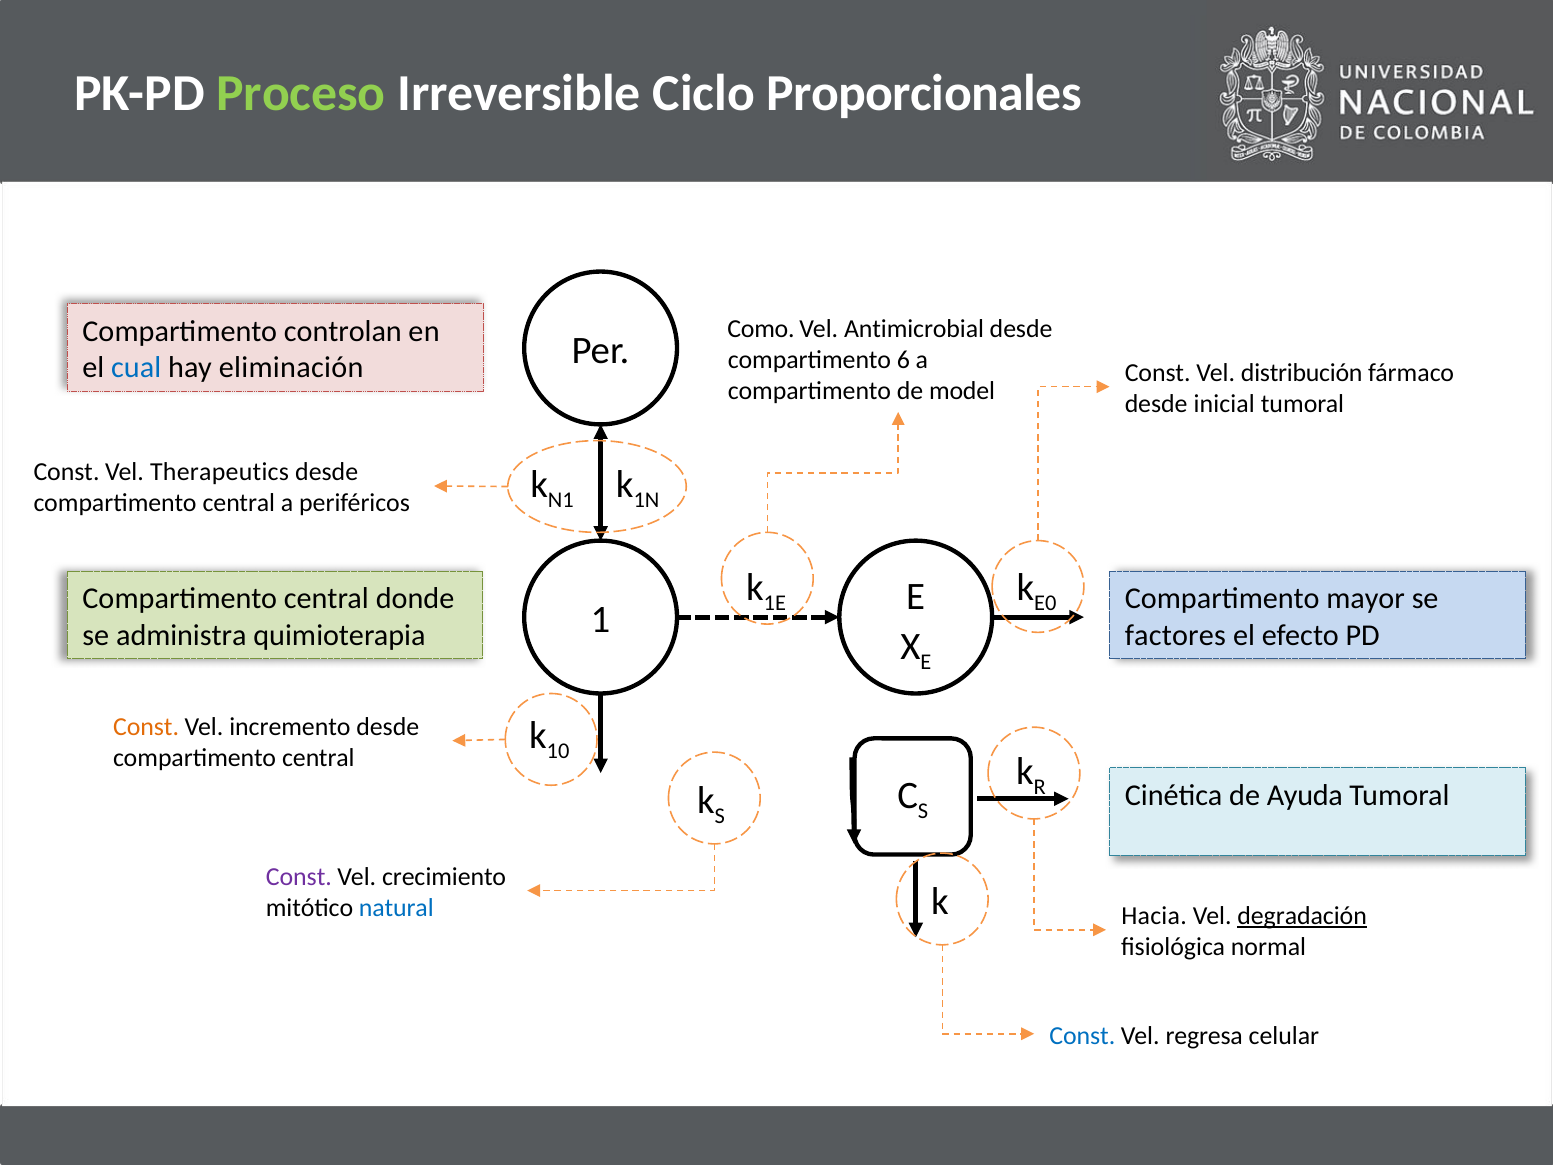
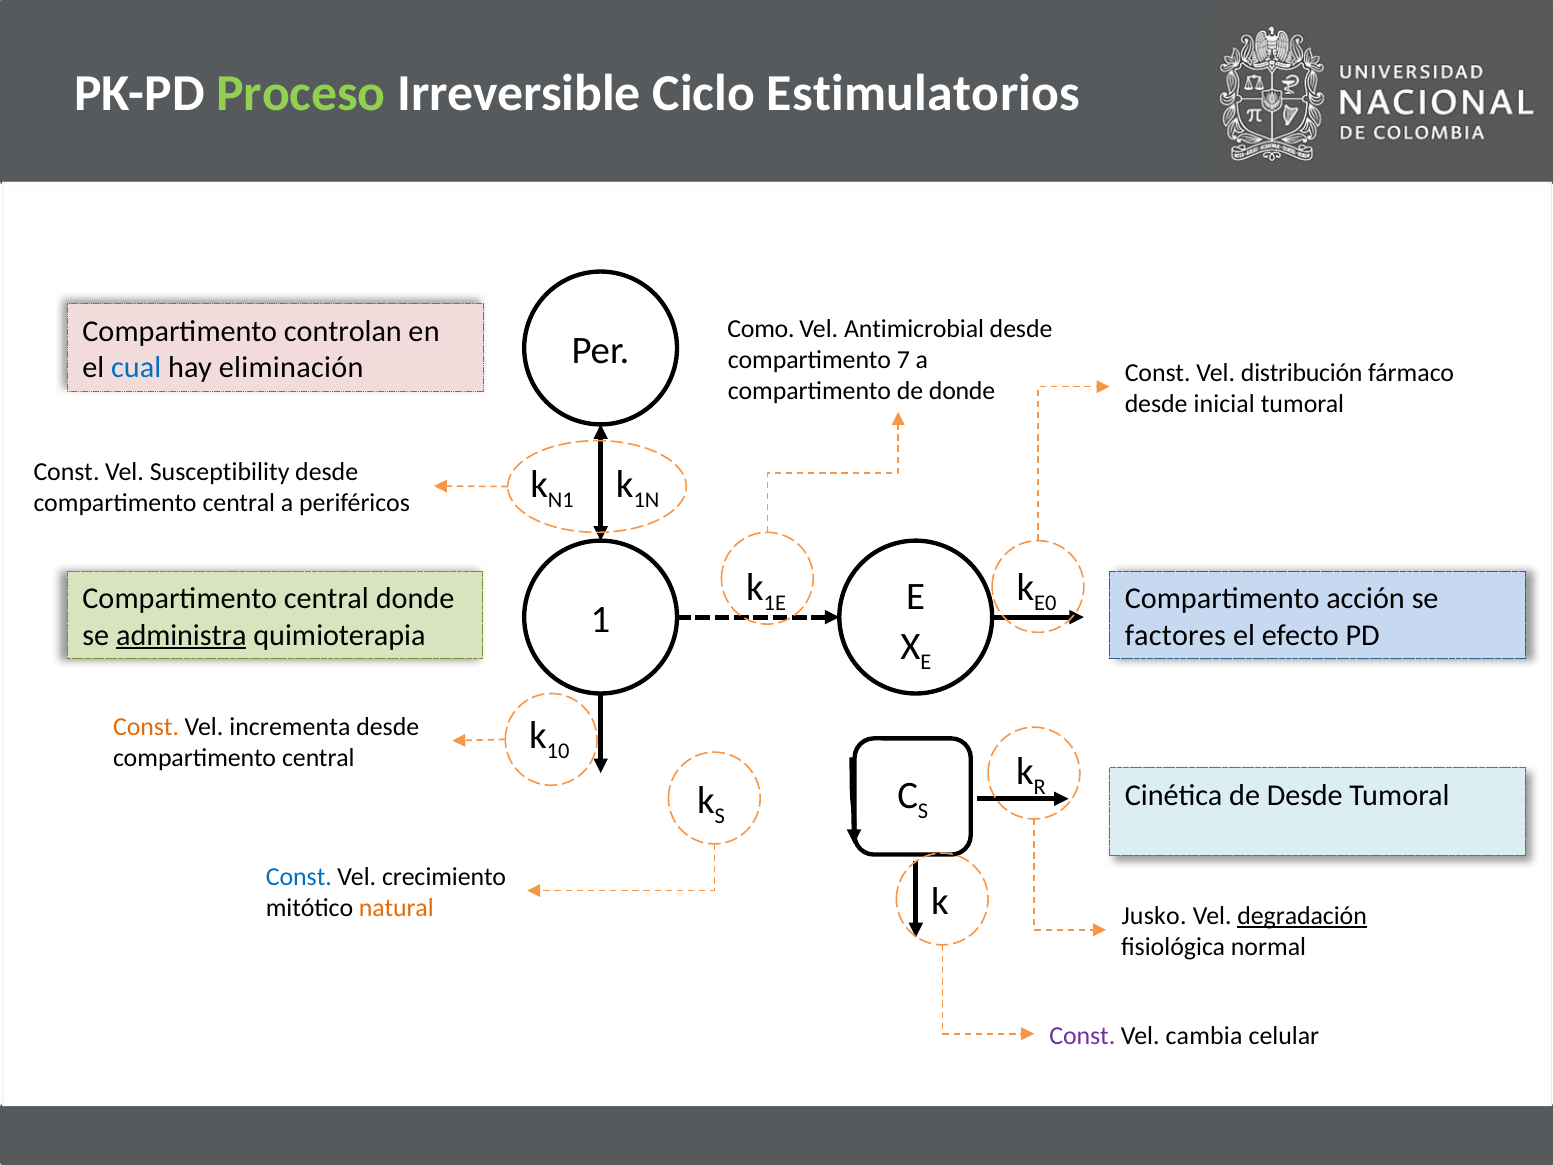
Proporcionales: Proporcionales -> Estimulatorios (924, 93)
6: 6 -> 7 (903, 359)
de model: model -> donde (962, 391)
Therapeutics: Therapeutics -> Susceptibility (220, 472)
mayor: mayor -> acción (1366, 599)
administra underline: none -> present (181, 635)
incremento: incremento -> incrementa (290, 727)
de Ayuda: Ayuda -> Desde (1305, 795)
Const colour: purple -> blue (299, 877)
natural colour: blue -> orange (396, 908)
Hacia: Hacia -> Jusko (1154, 916)
Const colour: blue -> purple (1082, 1035)
regresa: regresa -> cambia (1204, 1035)
